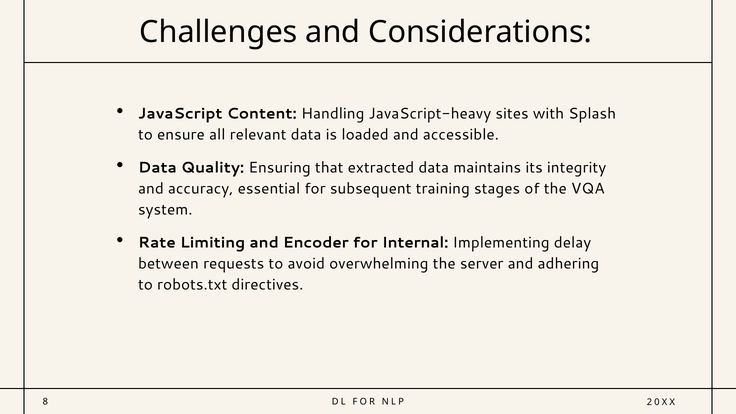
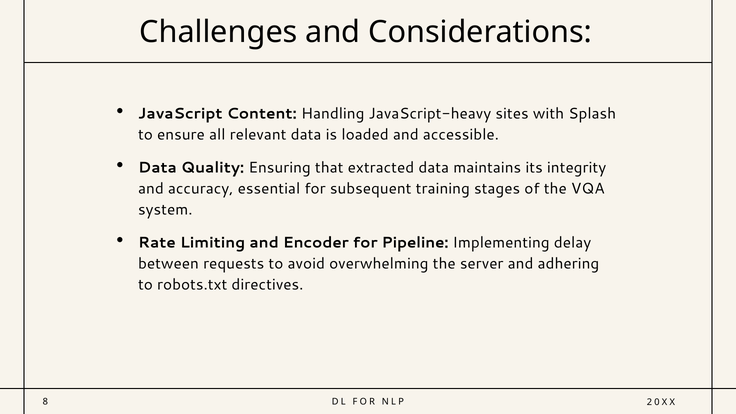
Internal: Internal -> Pipeline (415, 243)
